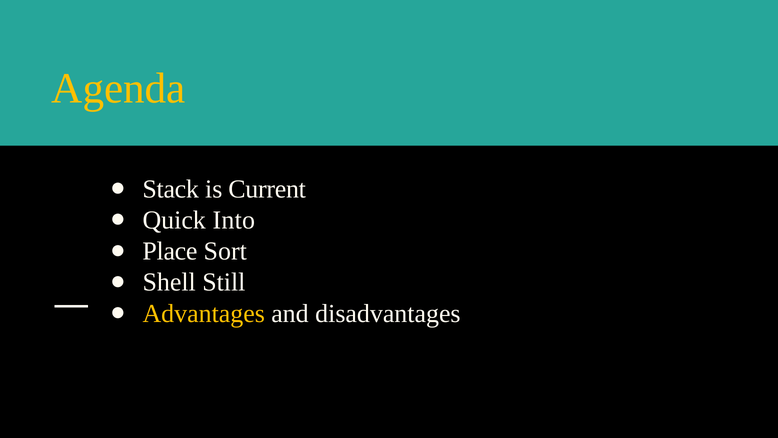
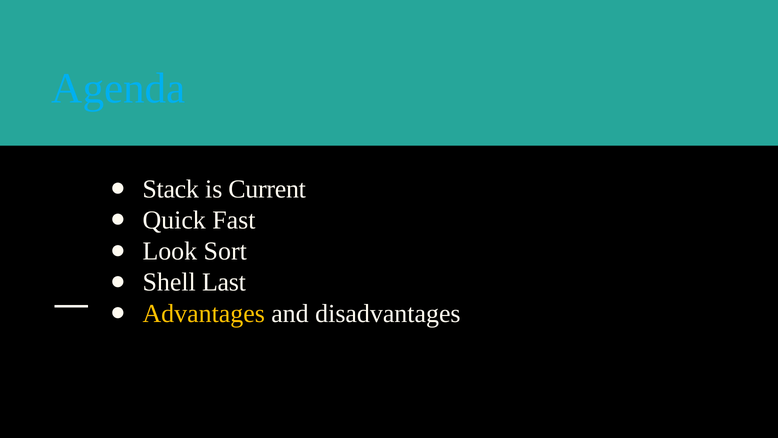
Agenda colour: yellow -> light blue (118, 88)
Into: Into -> Fast (234, 220)
Place: Place -> Look (170, 251)
Still: Still -> Last (224, 282)
